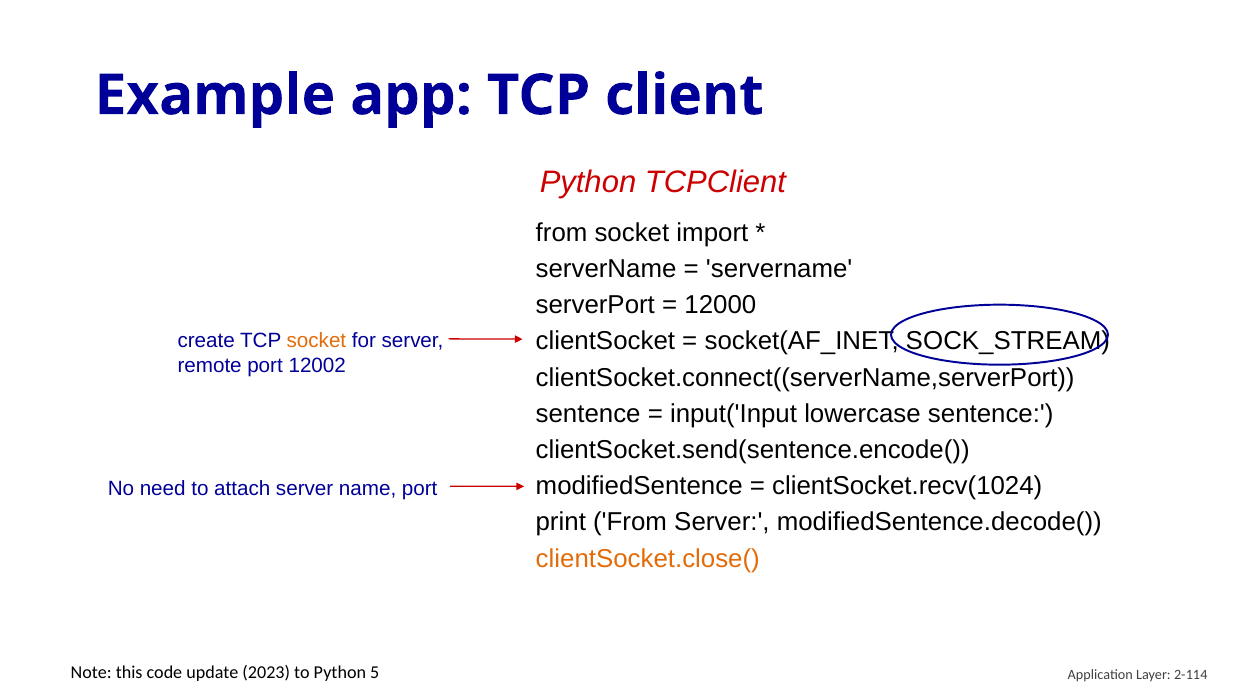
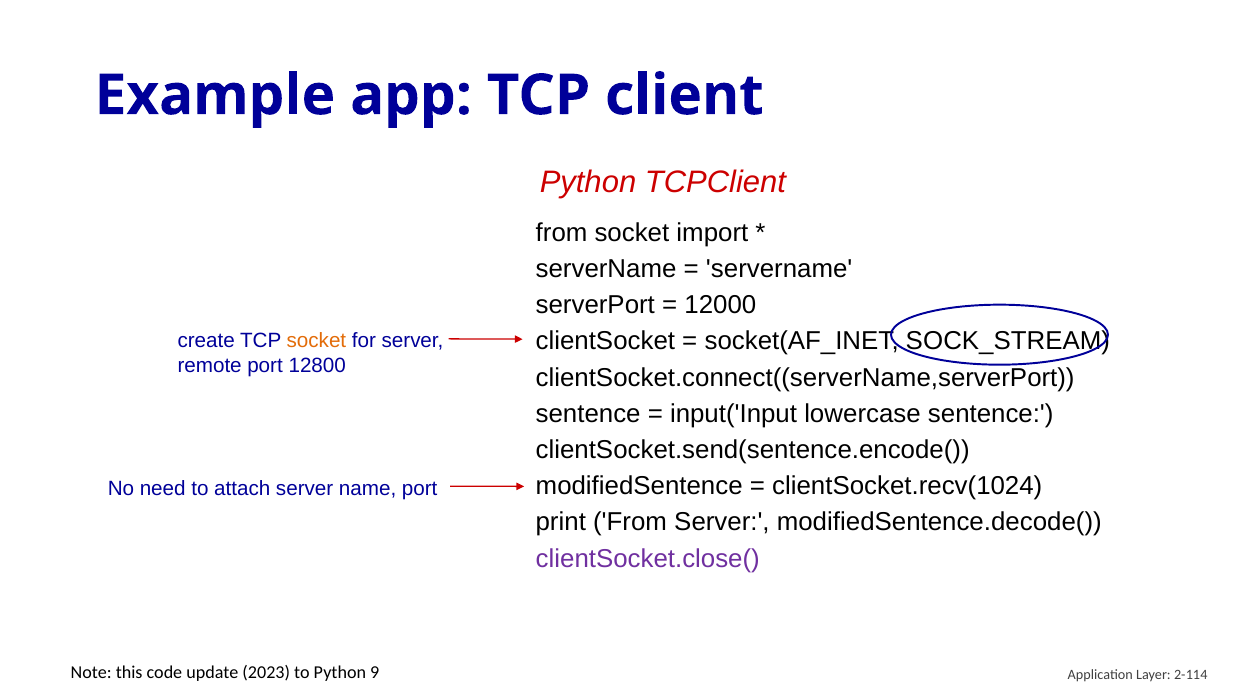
12002: 12002 -> 12800 (317, 365)
clientSocket.close( colour: orange -> purple (648, 558)
5: 5 -> 9 (375, 672)
